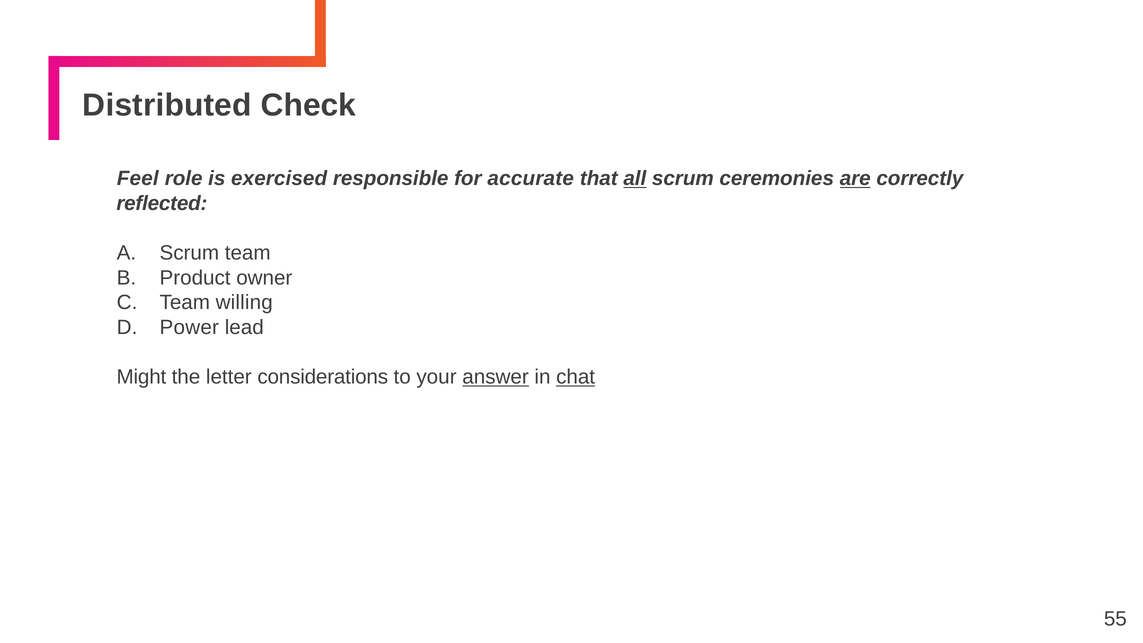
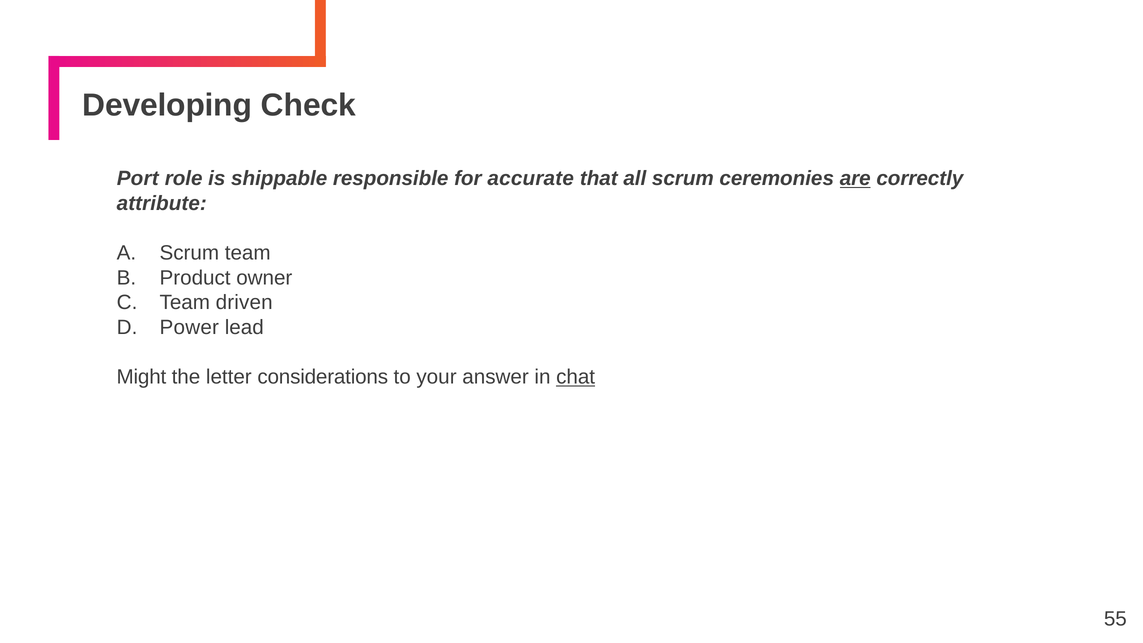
Distributed: Distributed -> Developing (167, 105)
Feel: Feel -> Port (138, 179)
exercised: exercised -> shippable (279, 179)
all underline: present -> none (635, 179)
reflected: reflected -> attribute (162, 203)
willing: willing -> driven (244, 303)
answer underline: present -> none (496, 377)
